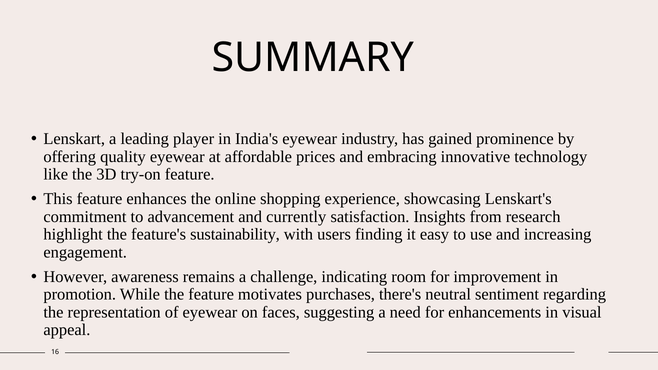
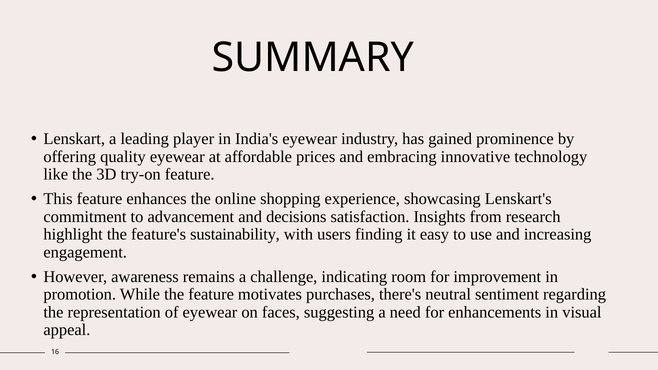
currently: currently -> decisions (296, 217)
